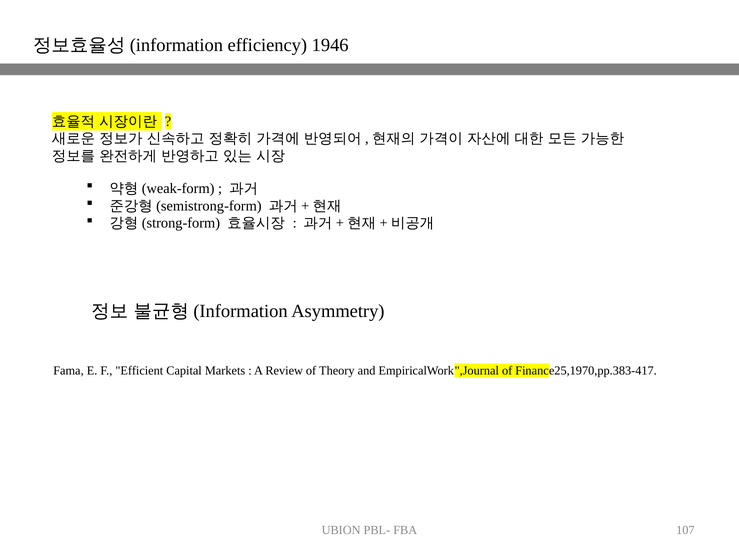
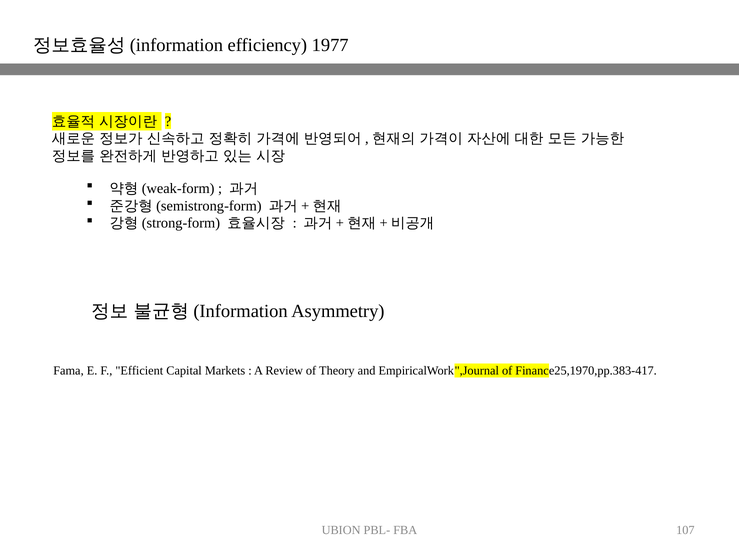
1946: 1946 -> 1977 (330, 45)
